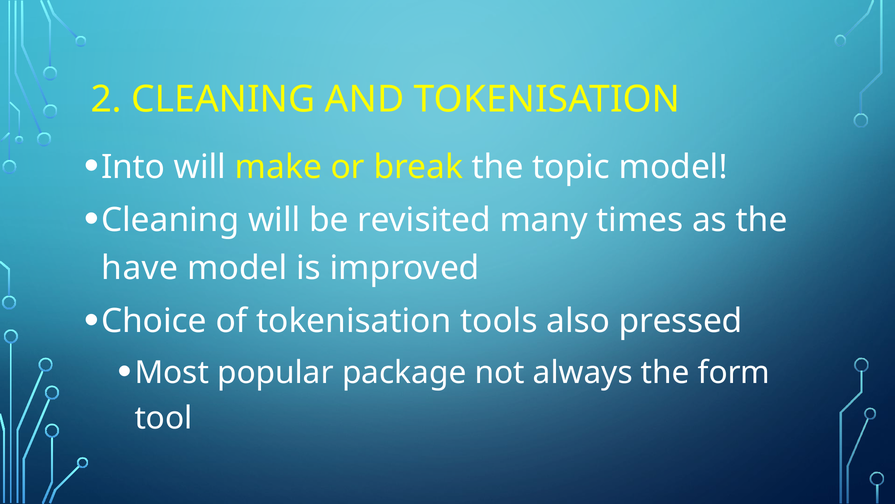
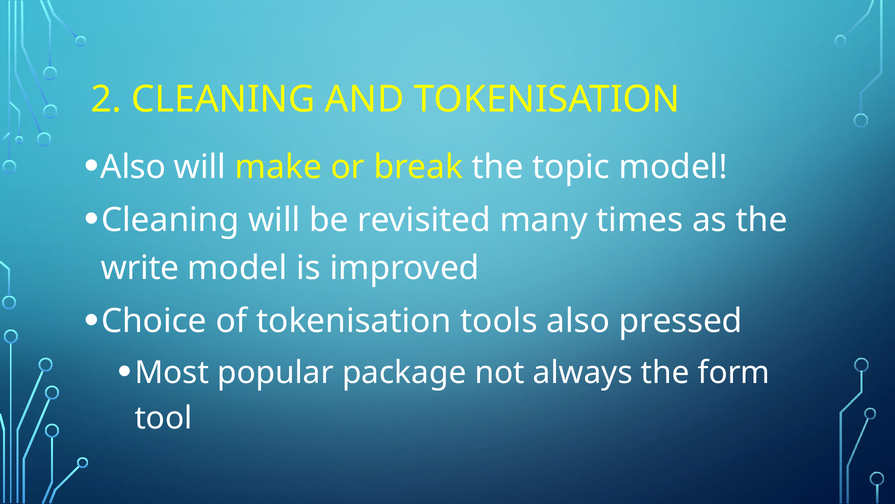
Into: Into -> Also (133, 167)
have: have -> write (140, 268)
